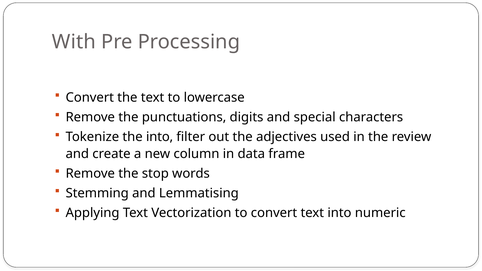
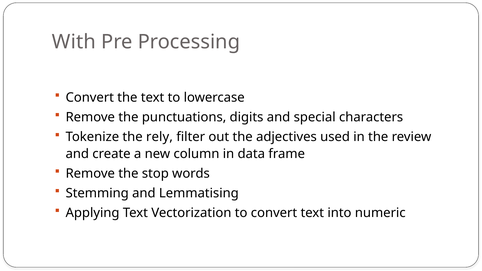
the into: into -> rely (159, 137)
